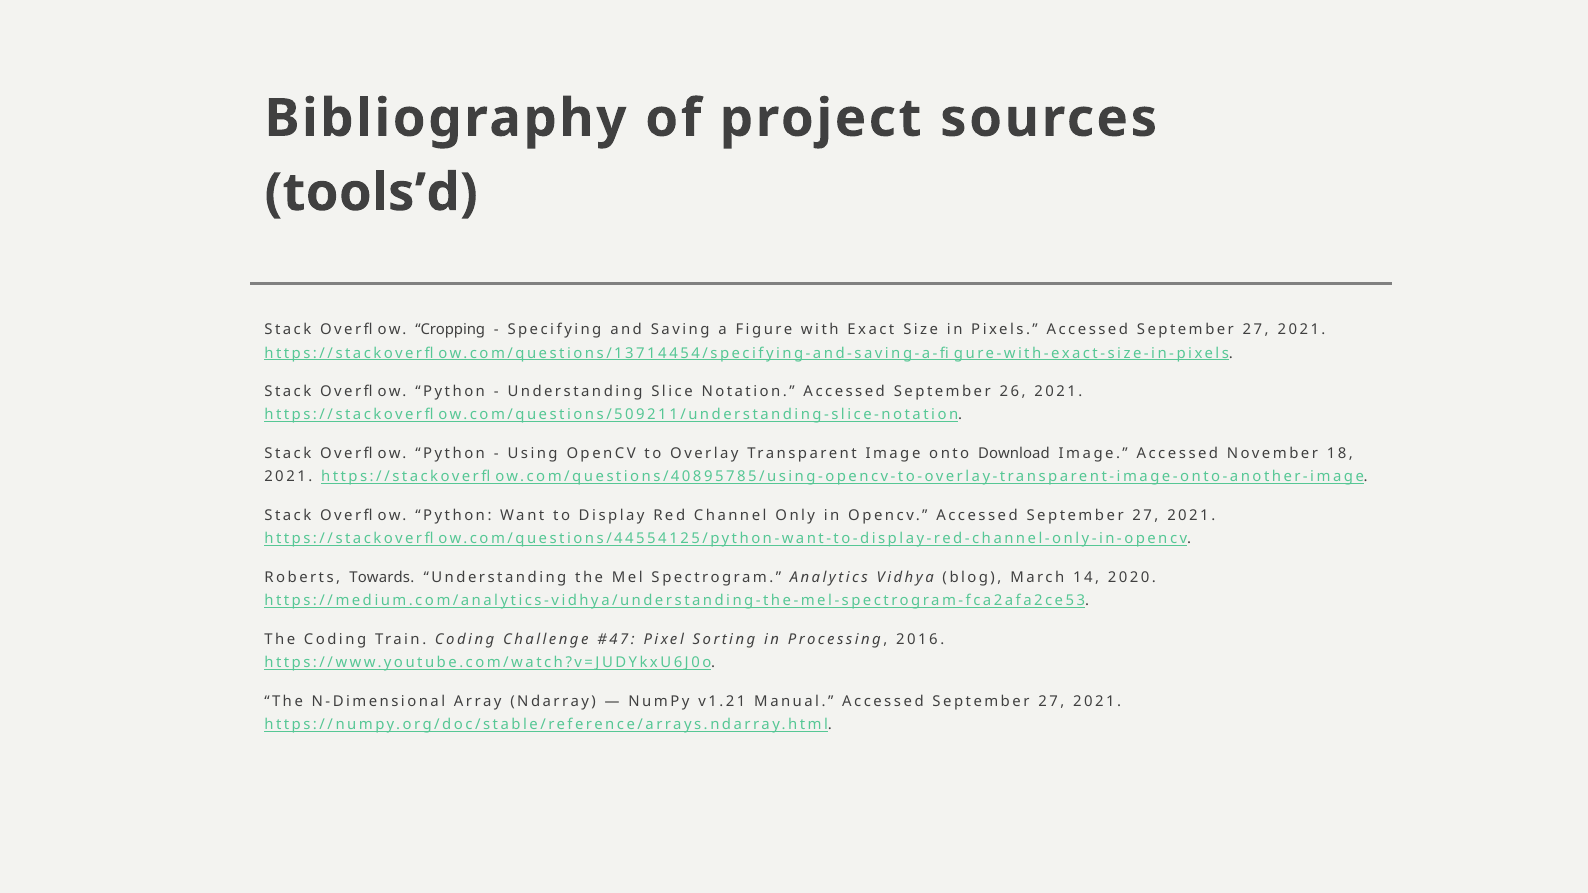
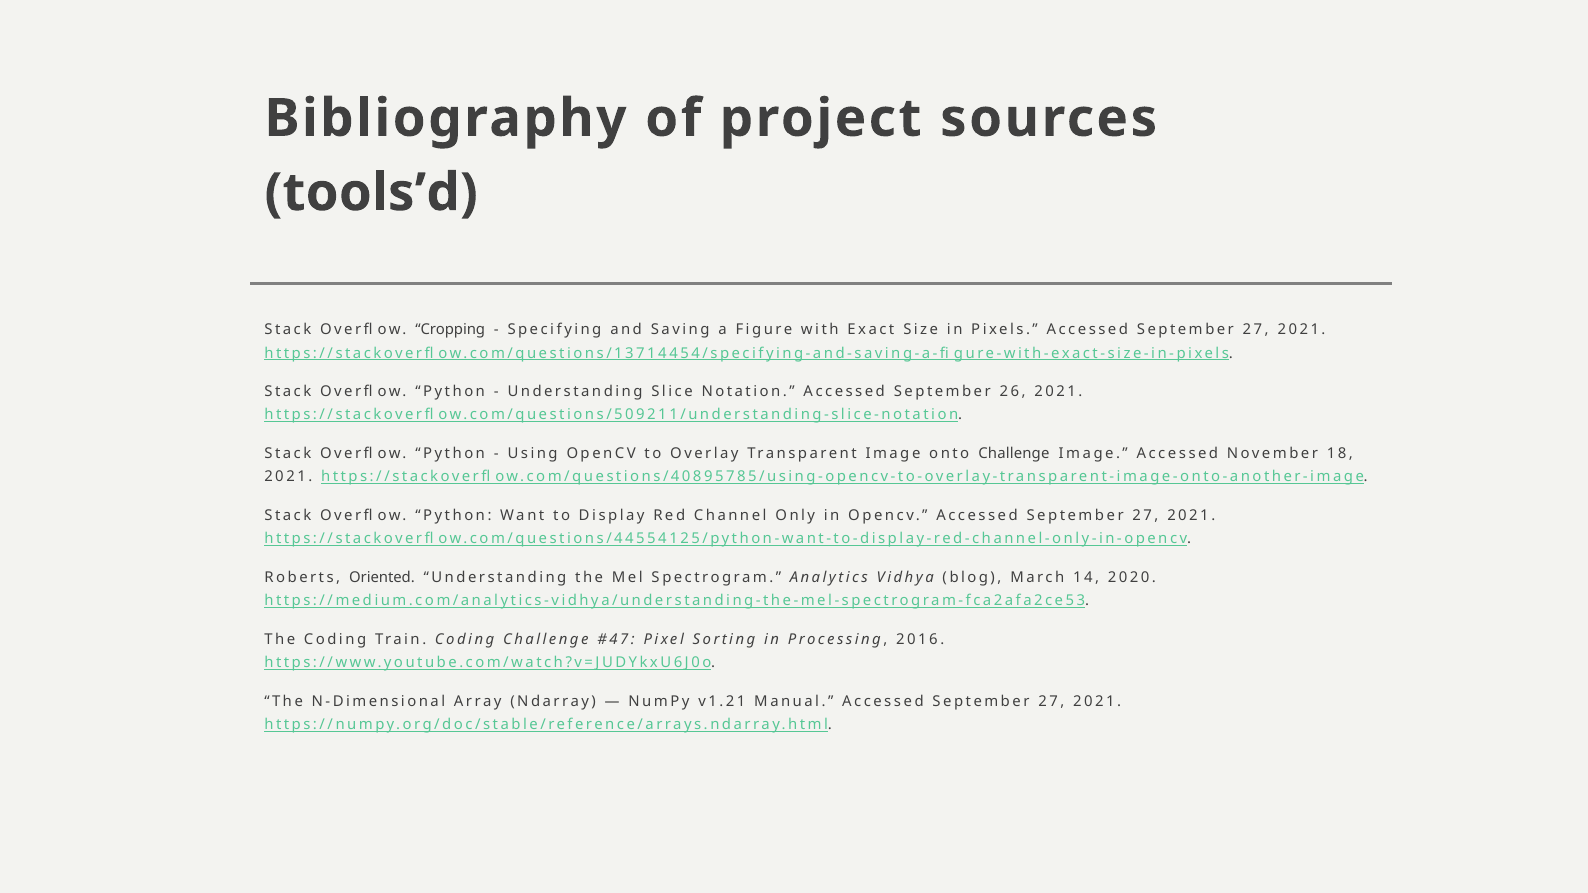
onto Download: Download -> Challenge (1014, 454)
Towards: Towards -> Oriented (382, 578)
